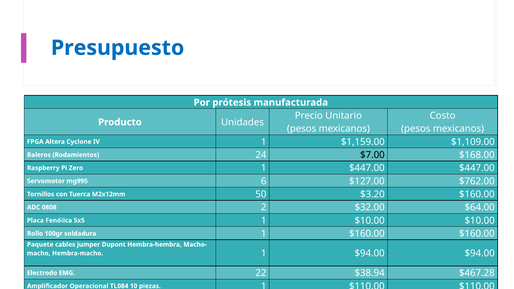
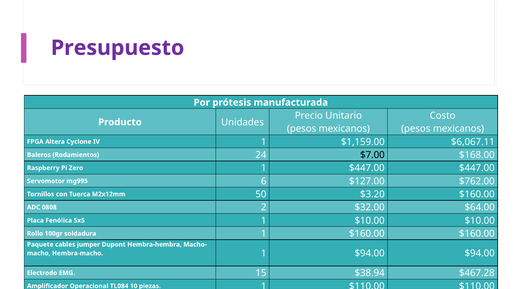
Presupuesto colour: blue -> purple (118, 48)
$1,109.00: $1,109.00 -> $6,067.11 (473, 142)
22: 22 -> 15 (261, 273)
